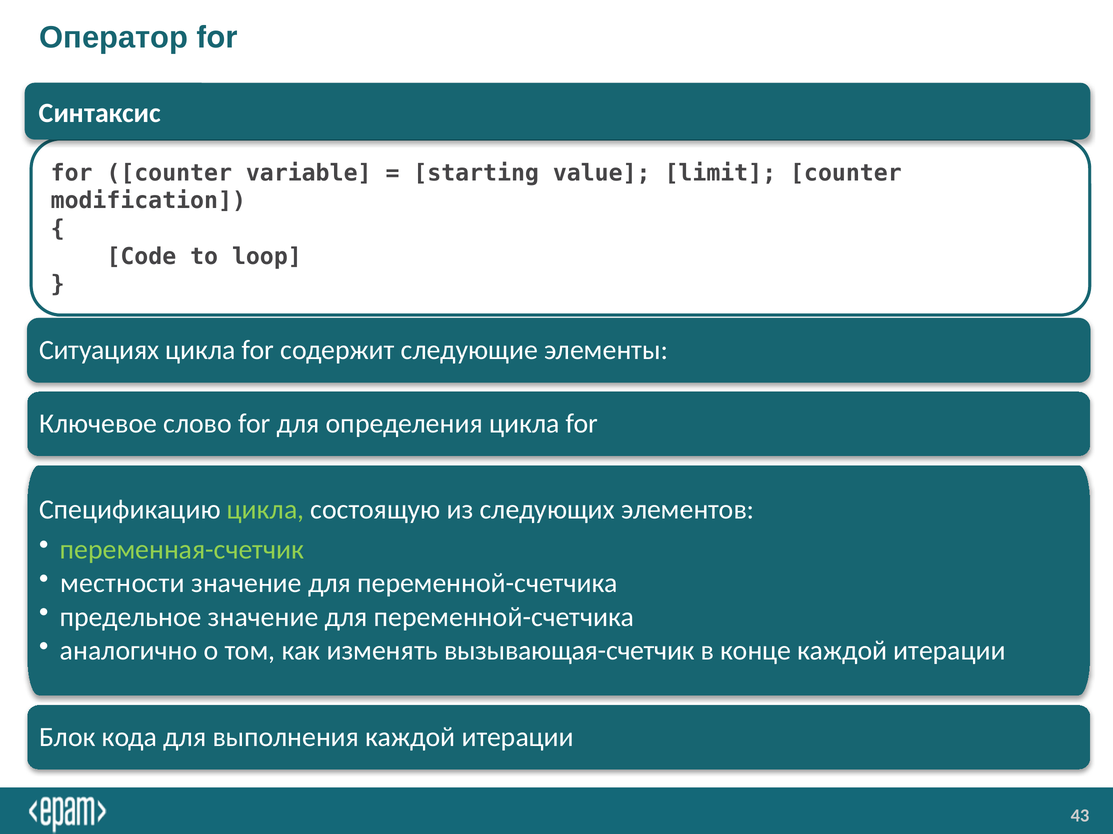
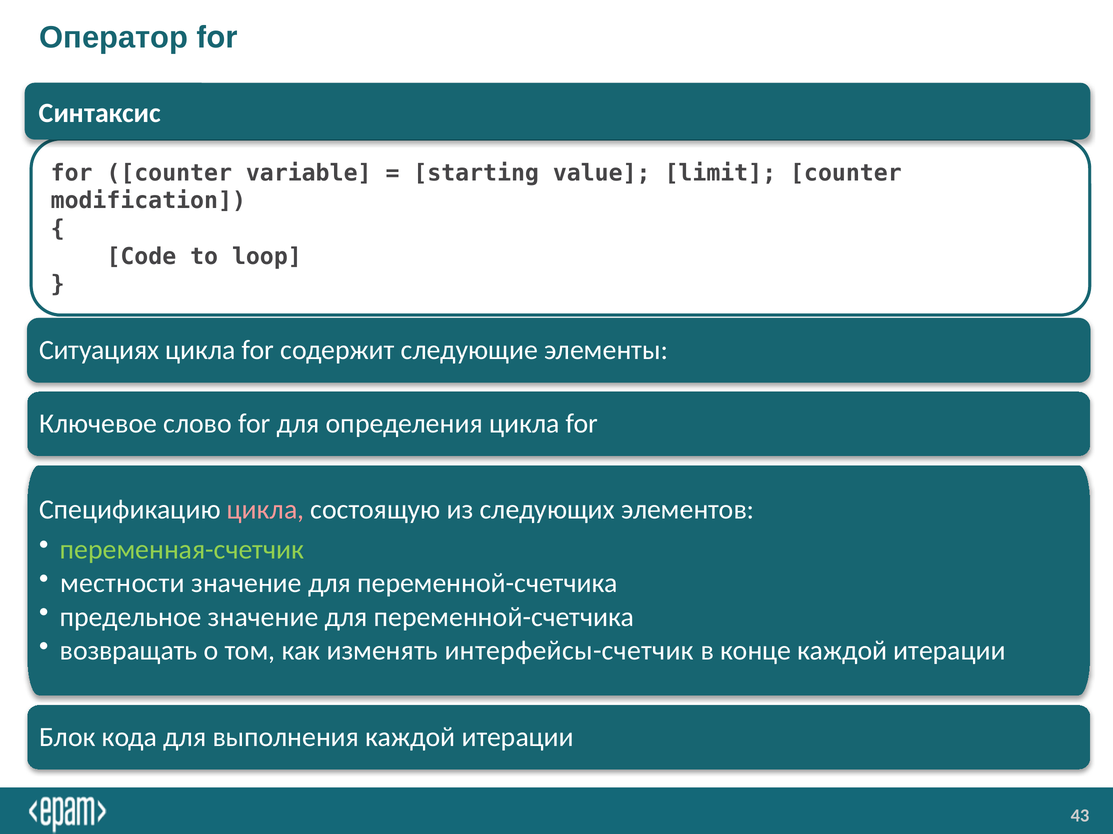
цикла colour: light green -> pink (266, 510)
аналогично: аналогично -> возвращать (129, 651)
вызывающая-счетчик: вызывающая-счетчик -> интерфейсы-счетчик (569, 651)
